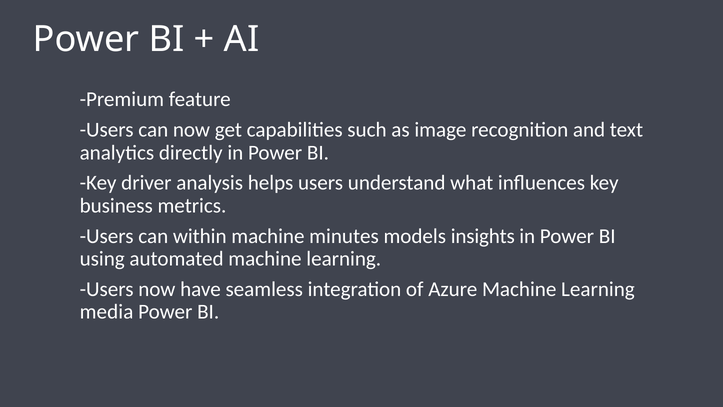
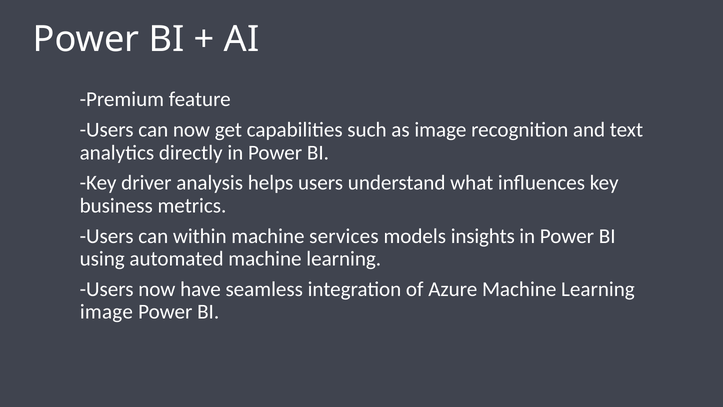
minutes: minutes -> services (344, 236)
media: media -> image (106, 312)
